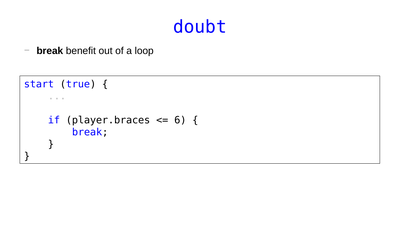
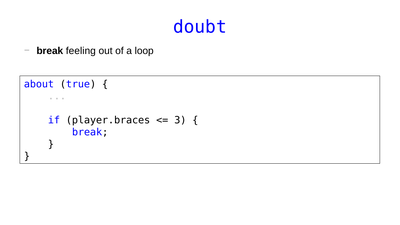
benefit: benefit -> feeling (81, 51)
start: start -> about (39, 84)
6: 6 -> 3 (180, 120)
